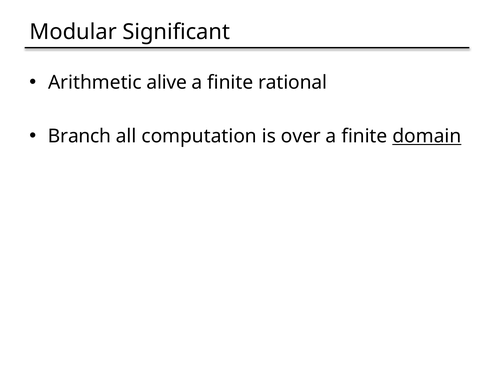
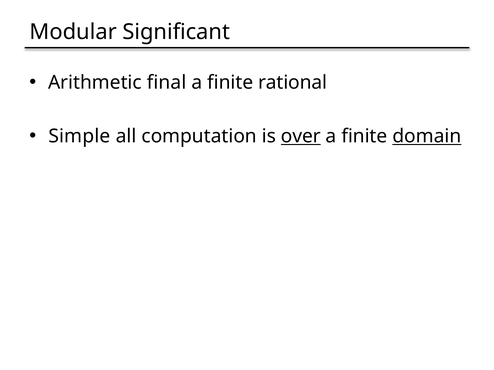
alive: alive -> final (167, 83)
Branch: Branch -> Simple (79, 136)
over underline: none -> present (301, 136)
